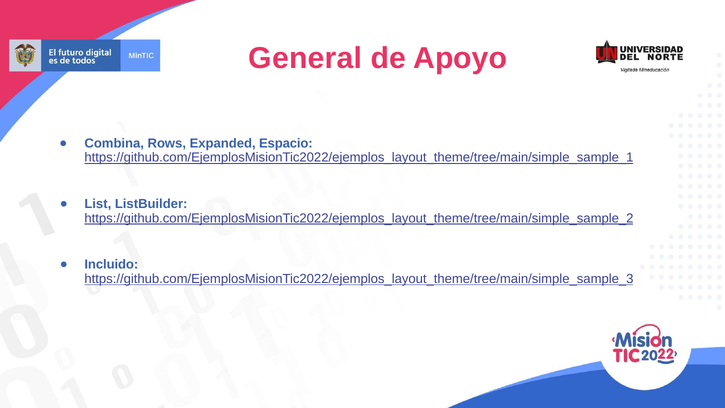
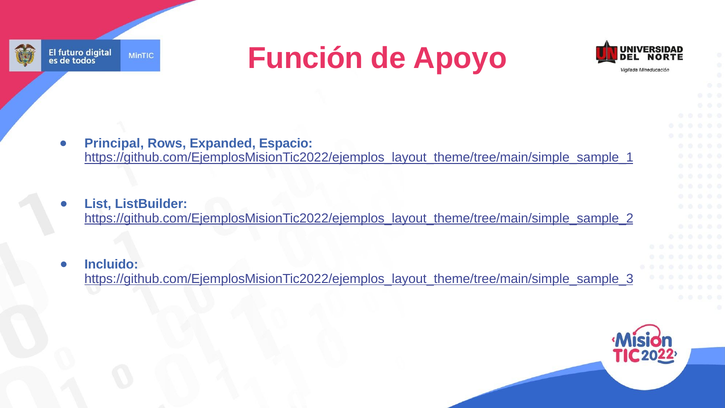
General: General -> Función (305, 58)
Combina: Combina -> Principal (114, 143)
